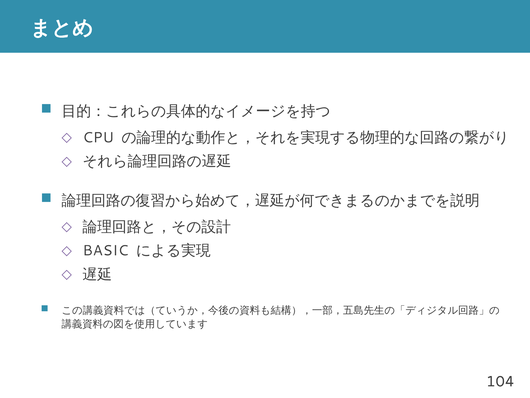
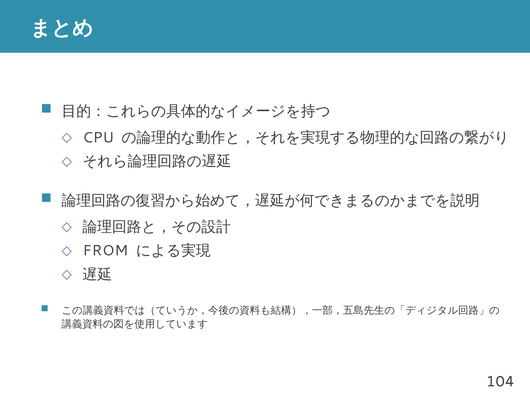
BASIC: BASIC -> FROM (105, 250)
